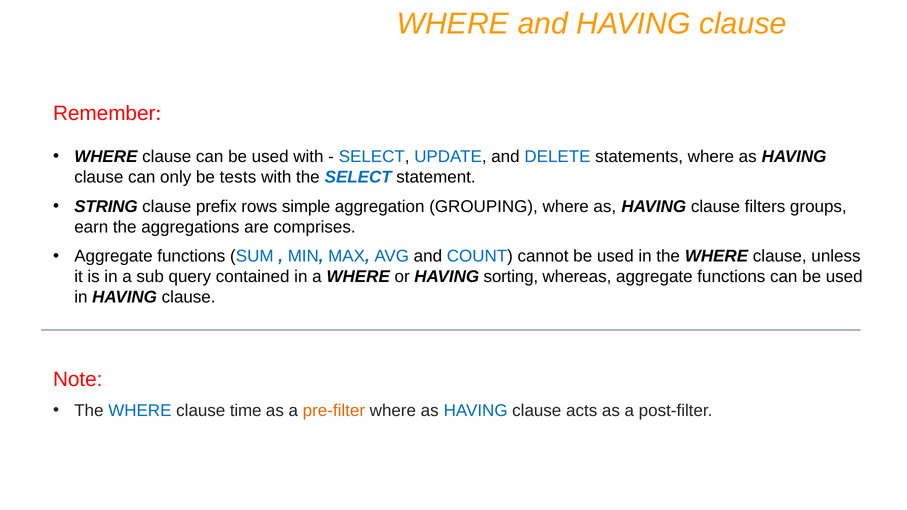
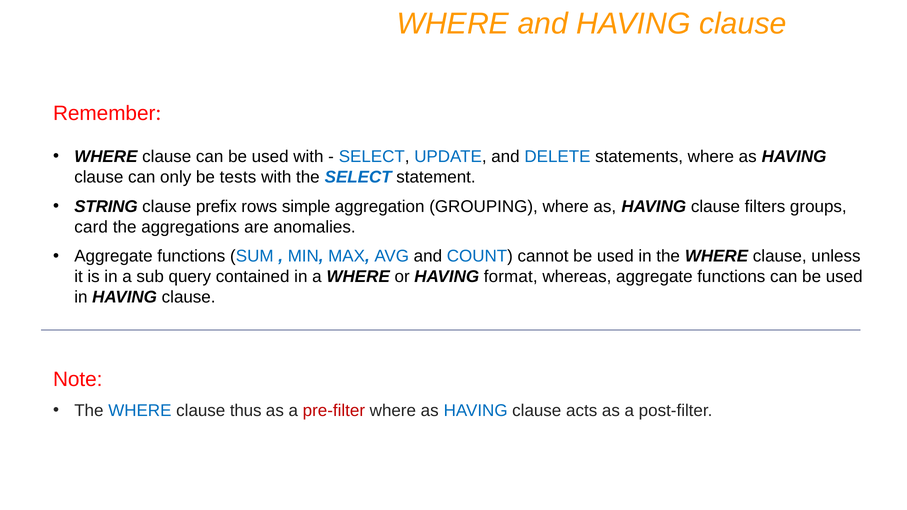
earn: earn -> card (91, 227)
comprises: comprises -> anomalies (315, 227)
sorting: sorting -> format (511, 277)
time: time -> thus (246, 411)
pre-filter colour: orange -> red (334, 411)
